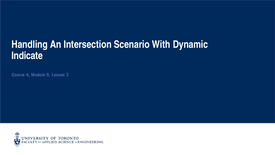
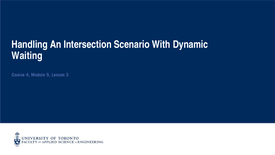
Indicate: Indicate -> Waiting (27, 56)
